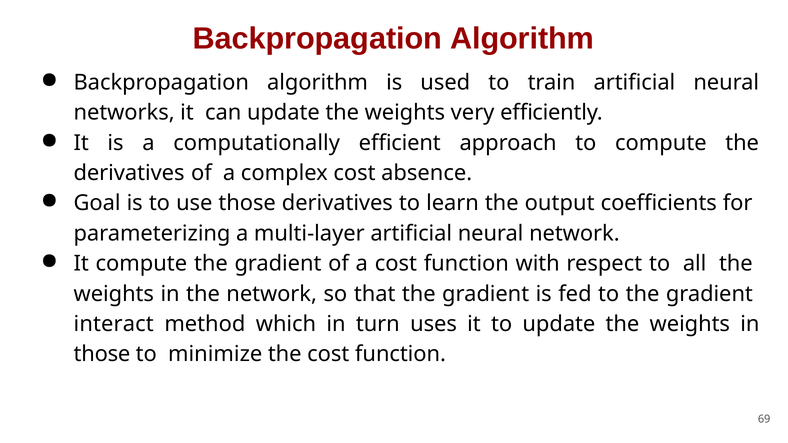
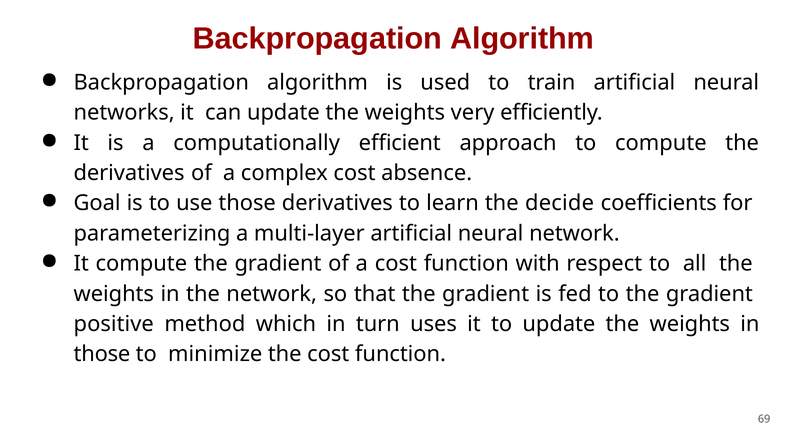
output: output -> decide (560, 203)
interact: interact -> positive (114, 324)
